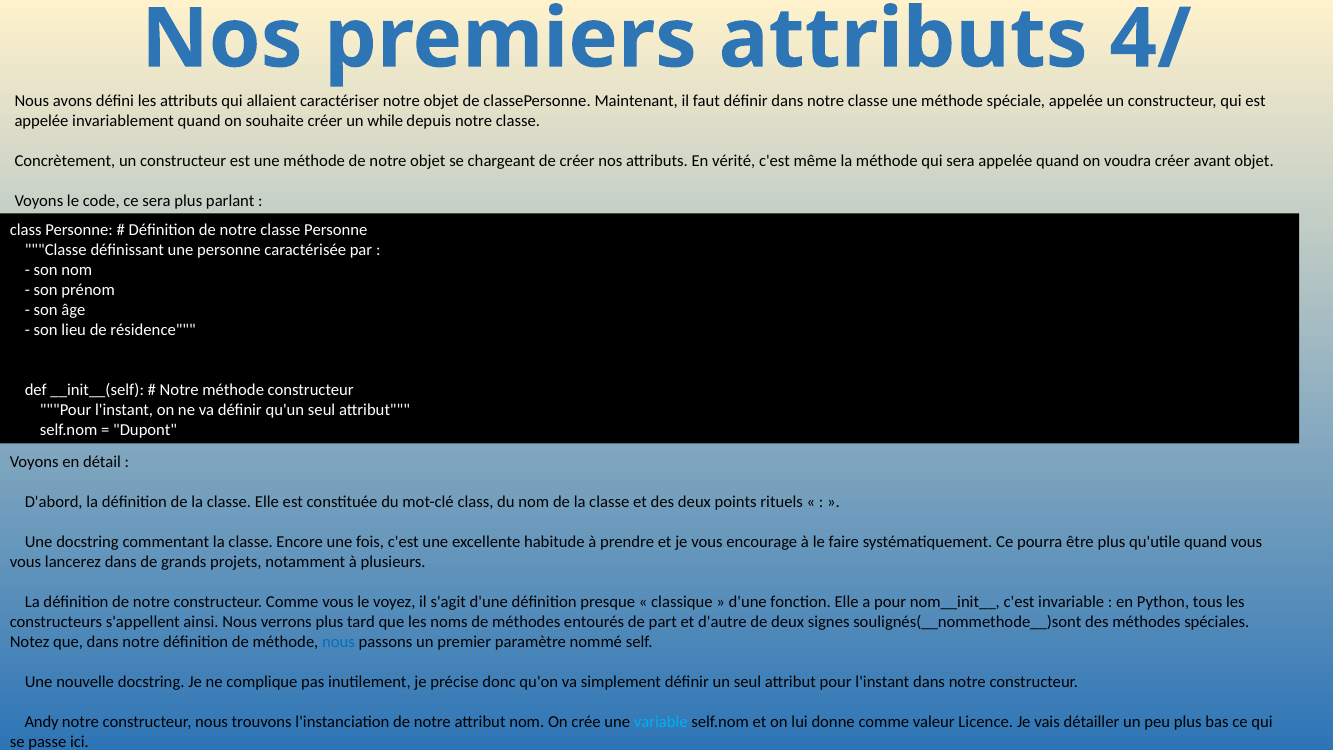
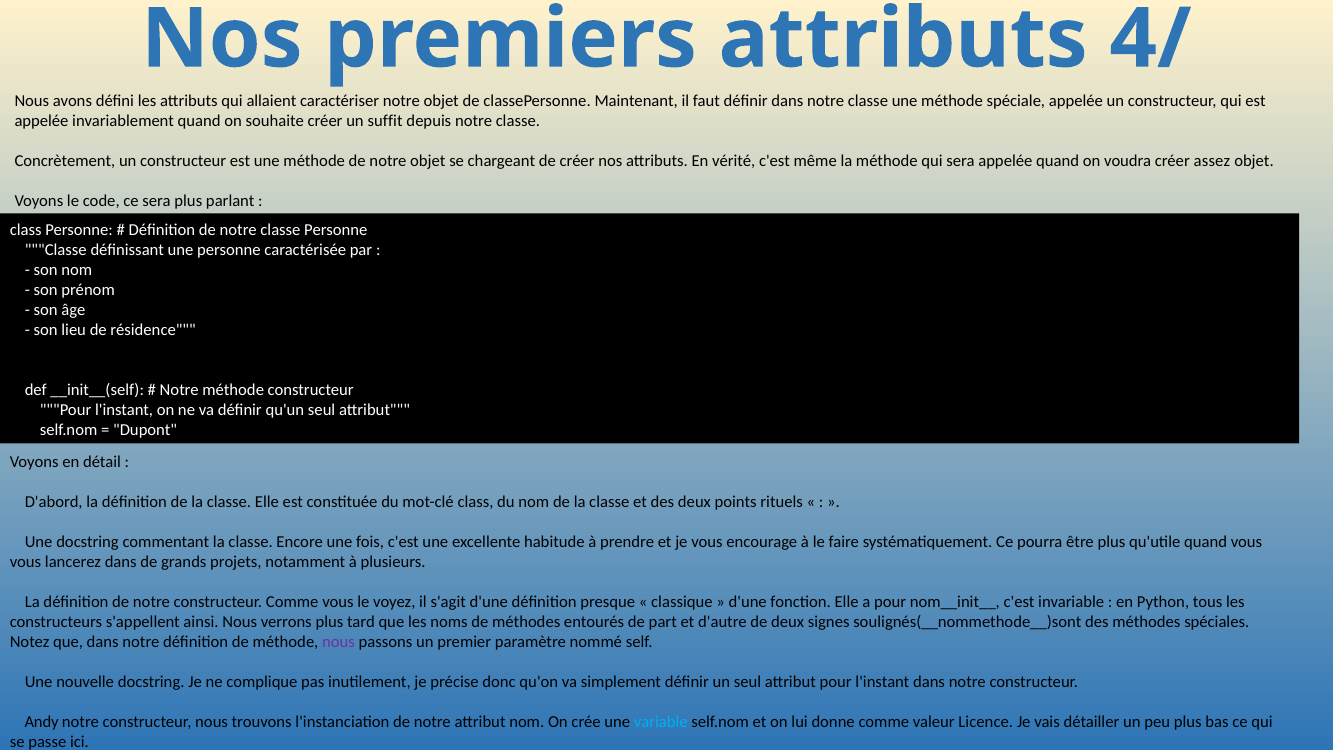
while: while -> suffit (385, 121)
avant: avant -> assez (1212, 161)
nous colour: blue -> purple (338, 642)
